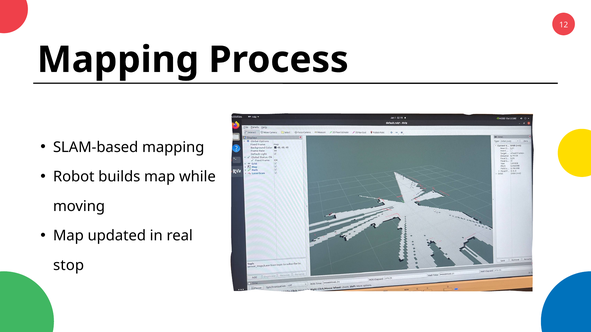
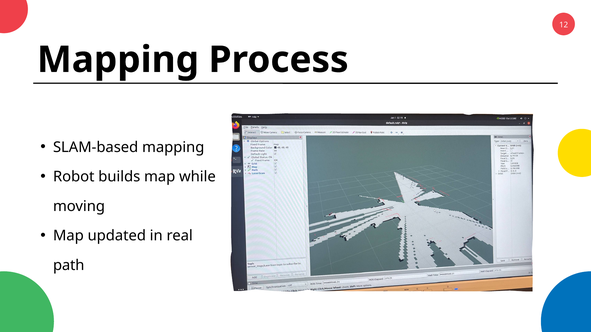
stop: stop -> path (69, 266)
